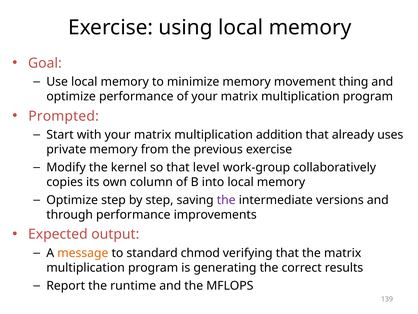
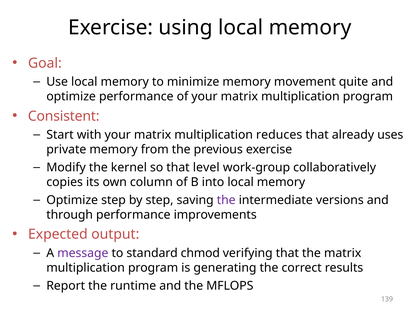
thing: thing -> quite (354, 82)
Prompted: Prompted -> Consistent (64, 116)
addition: addition -> reduces (279, 135)
message colour: orange -> purple (83, 253)
